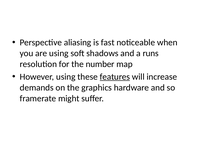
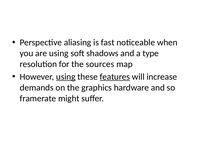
runs: runs -> type (151, 53)
number: number -> sources (100, 64)
using underline: none -> present (66, 77)
